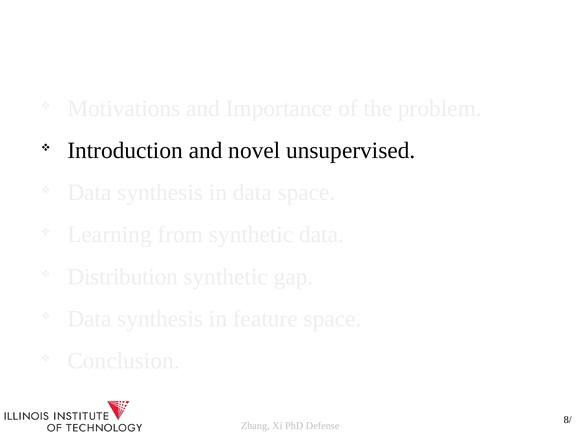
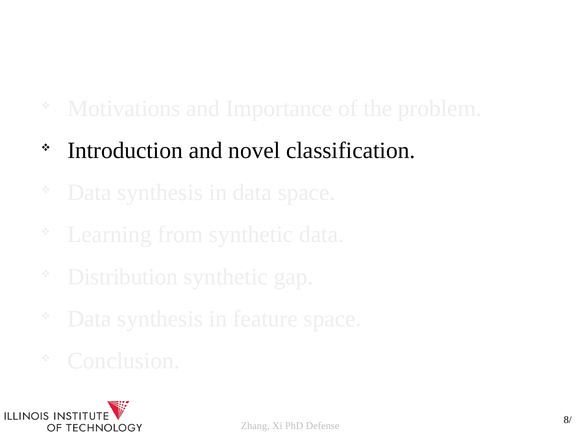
unsupervised: unsupervised -> classification (351, 150)
